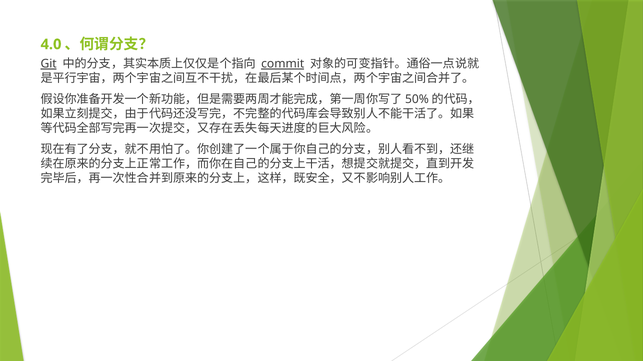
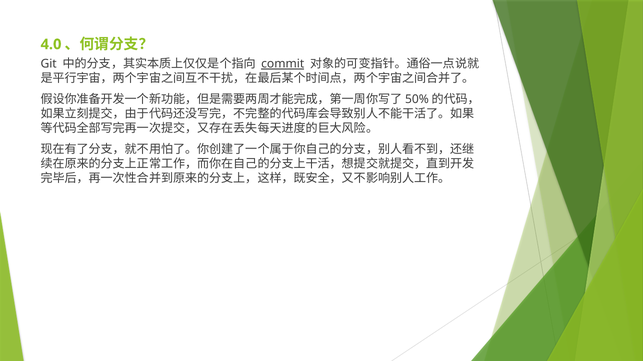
Git underline: present -> none (49, 64)
